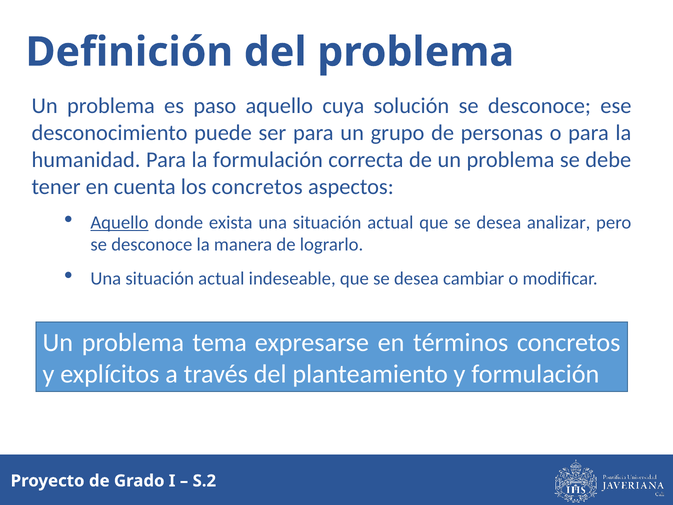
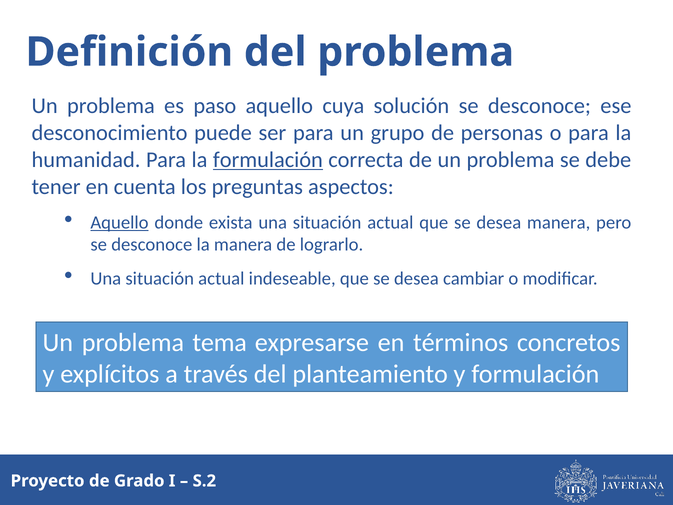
formulación underline: none -> present (268, 160)
los concretos: concretos -> preguntas (257, 187)
desea analizar: analizar -> manera (559, 222)
